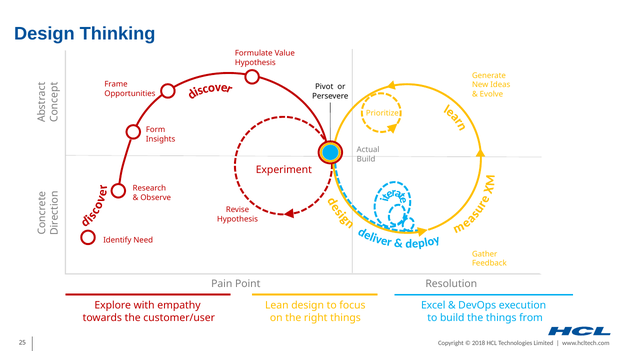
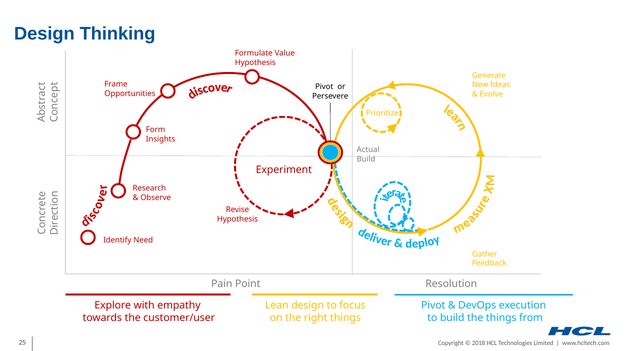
Excel: Excel -> Pivot (433, 306)
